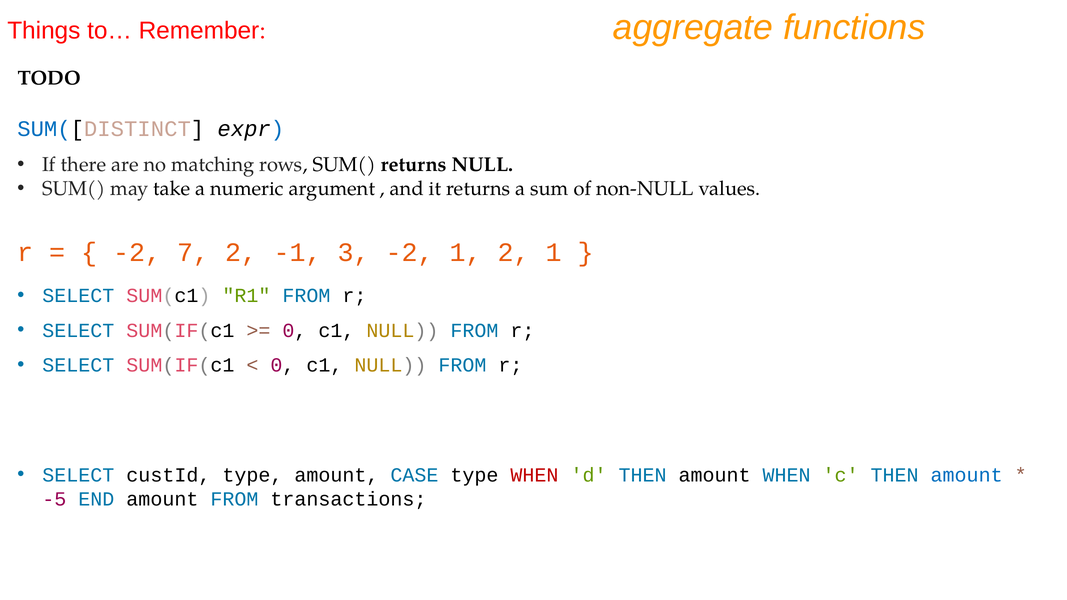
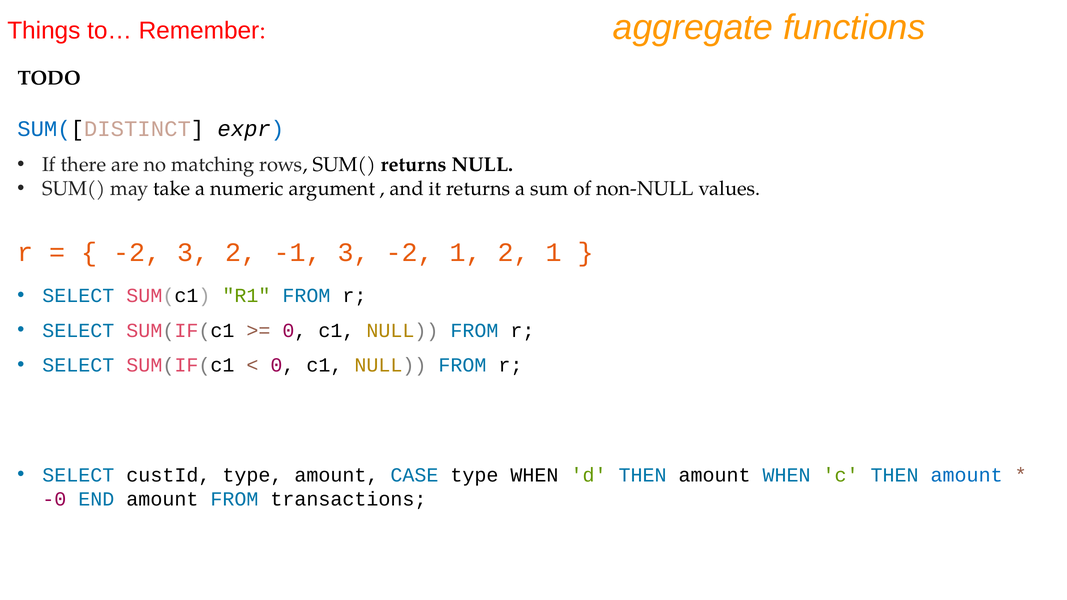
-2 7: 7 -> 3 (193, 252)
WHEN colour: red -> black (534, 475)
-5: -5 -> -0 (54, 499)
